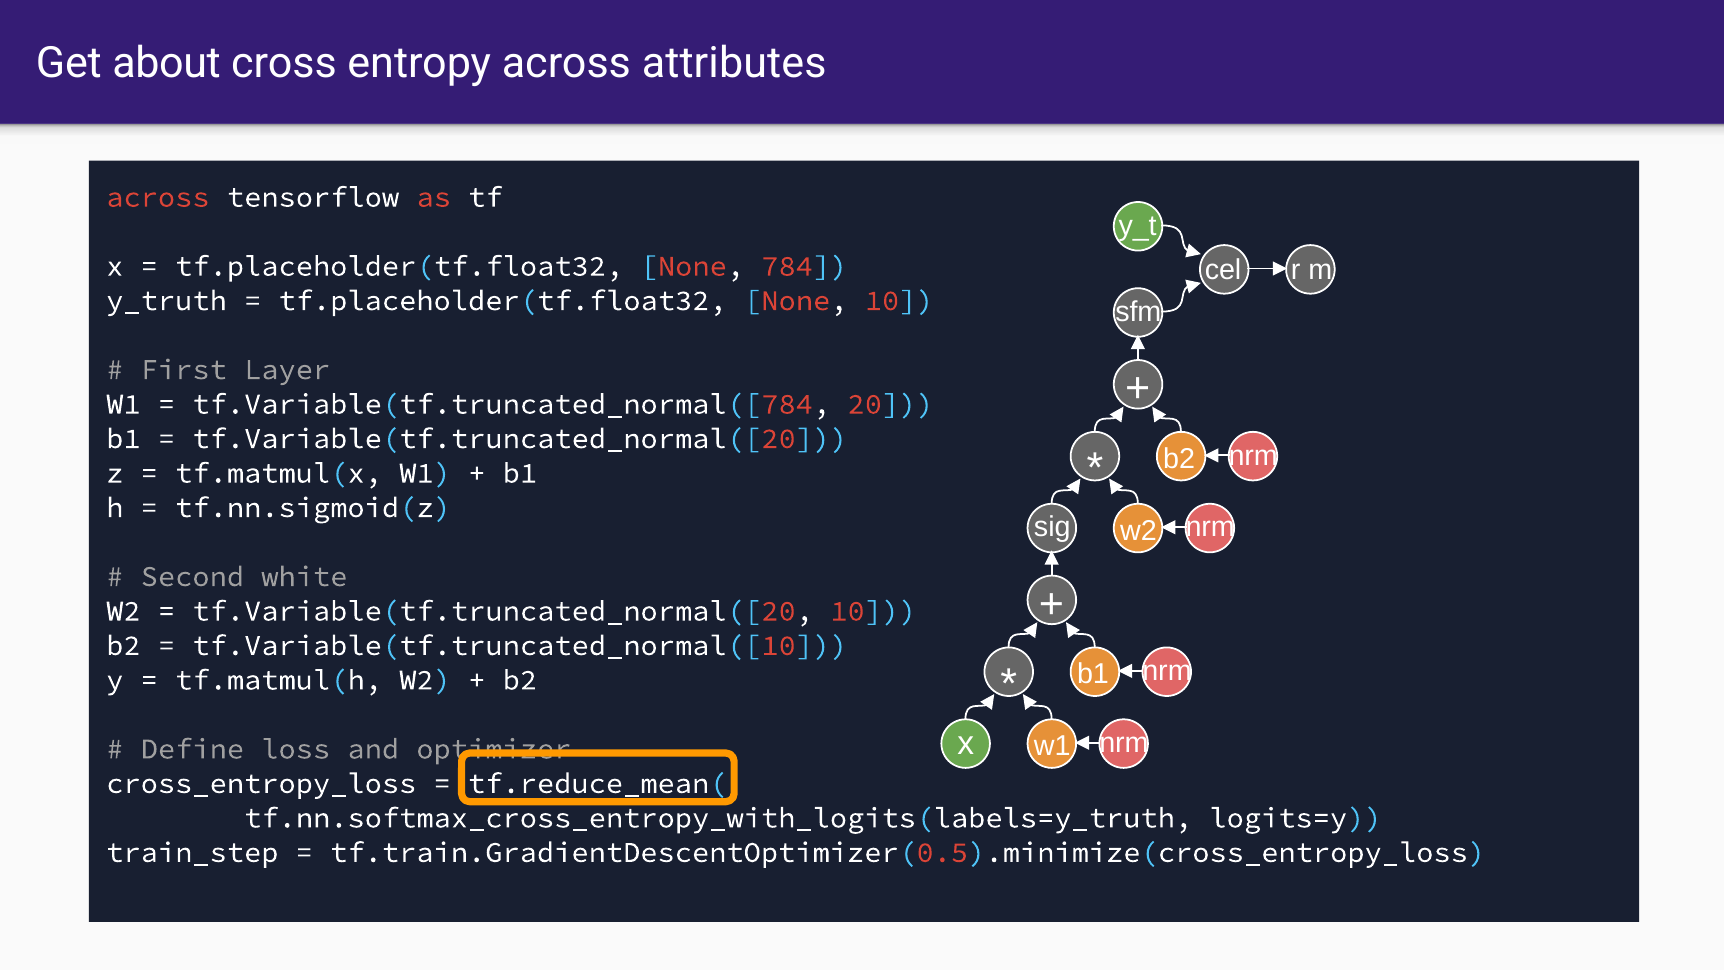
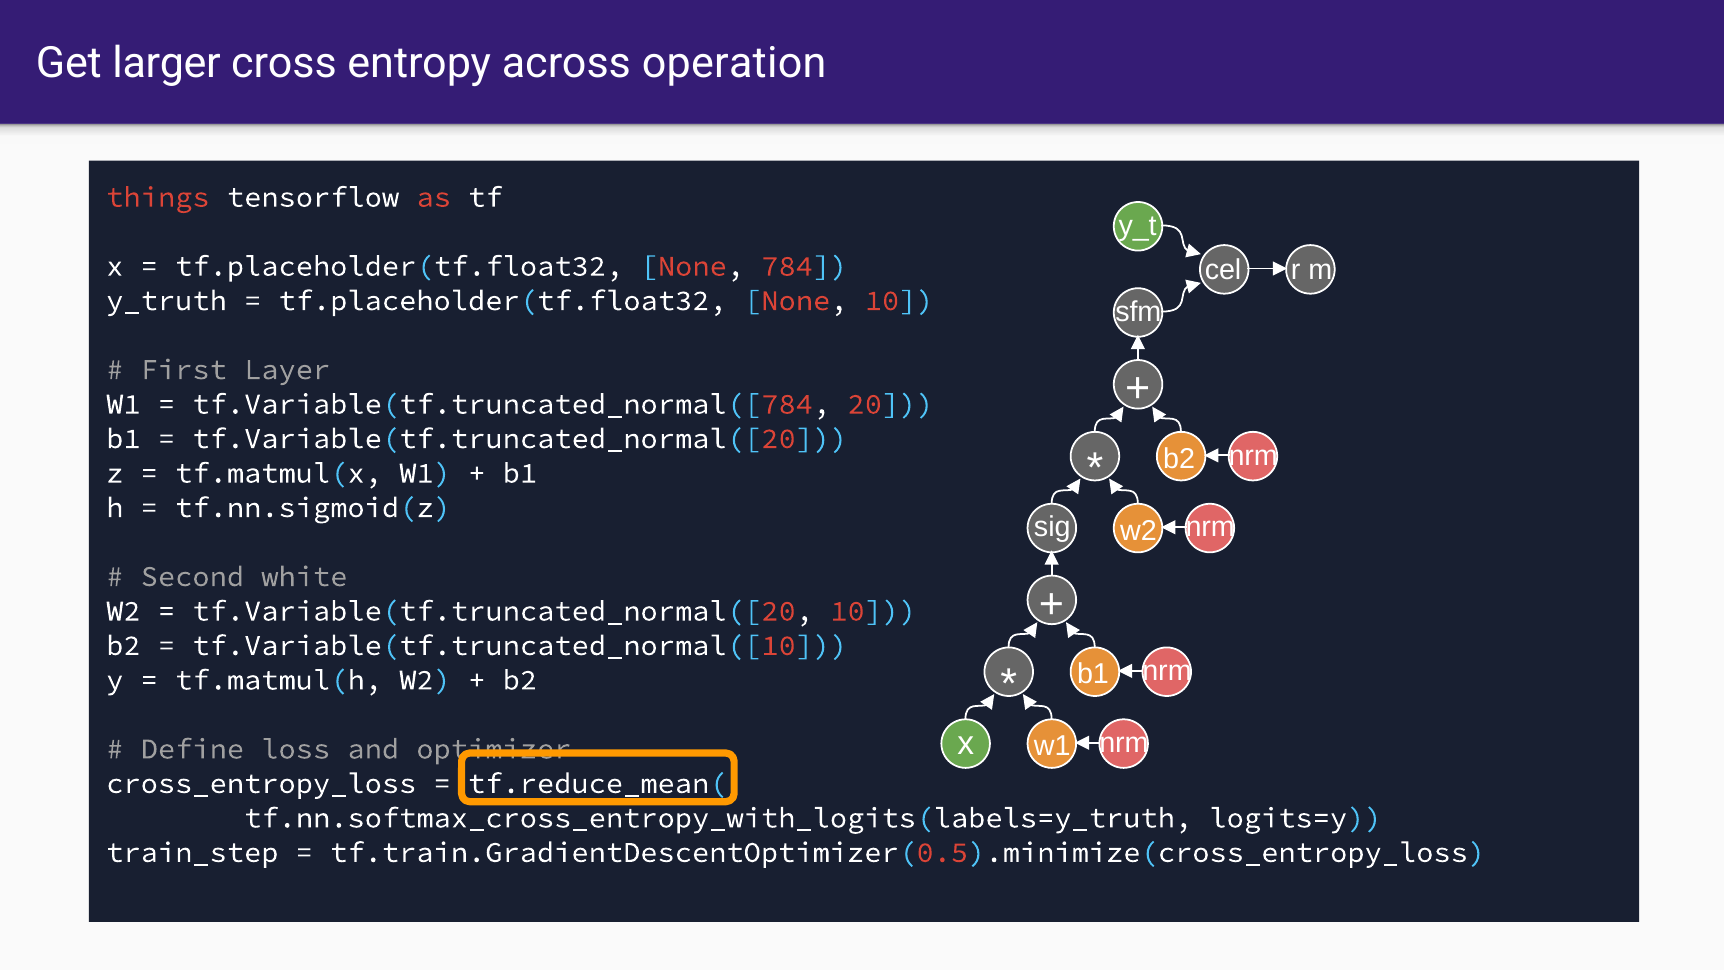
about: about -> larger (167, 63)
attributes: attributes -> operation (734, 63)
across: across -> things (158, 197)
